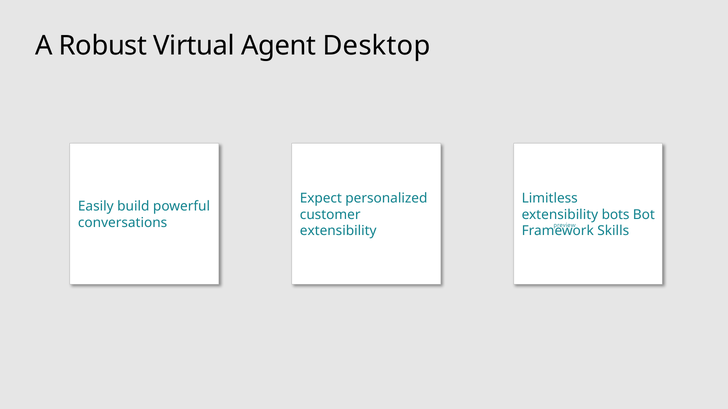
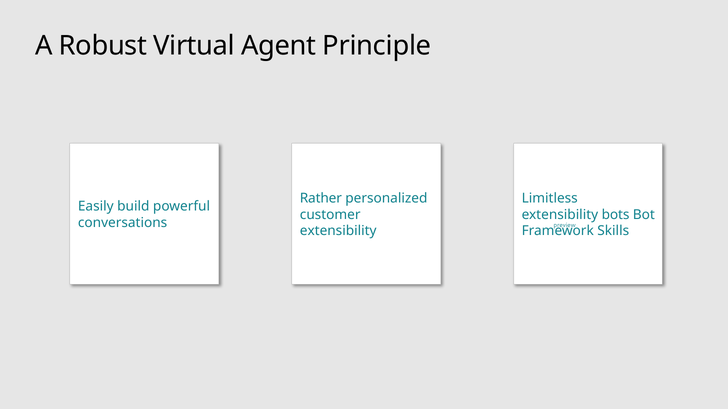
Desktop: Desktop -> Principle (377, 46)
Expect: Expect -> Rather (321, 199)
